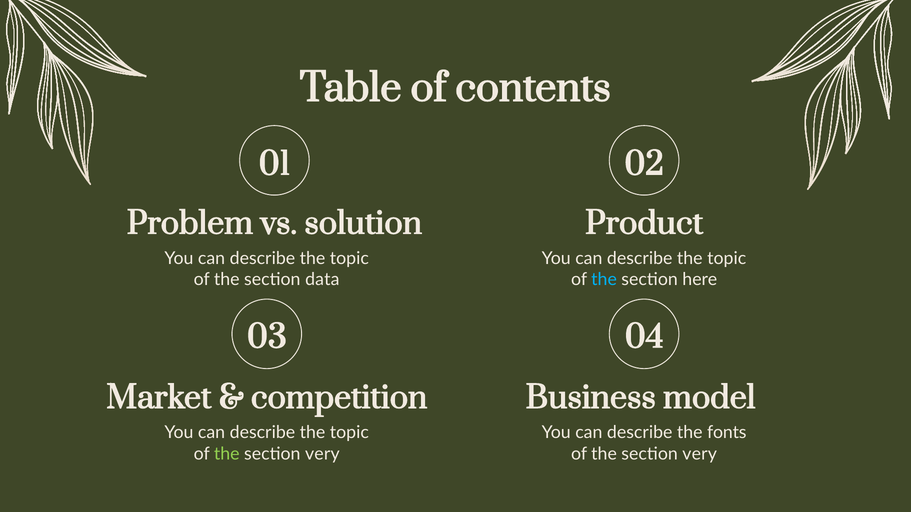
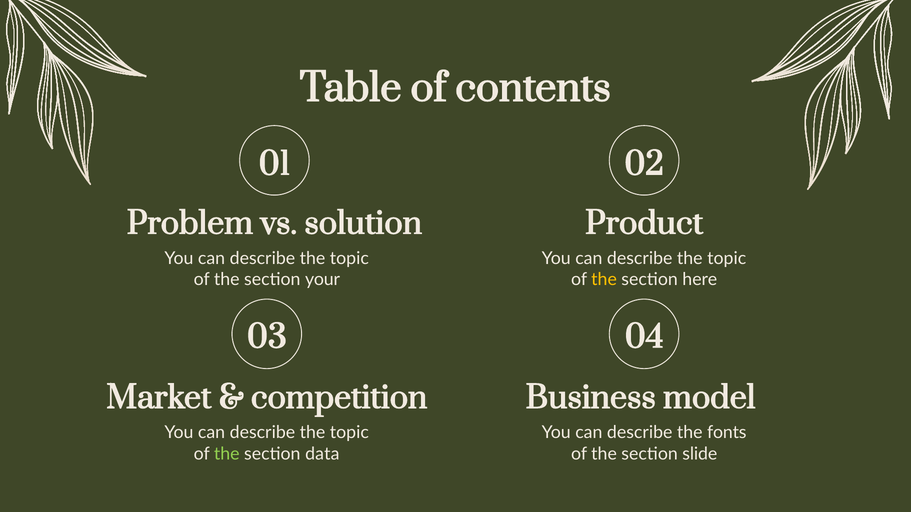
data: data -> your (323, 280)
the colour: light blue -> yellow (604, 280)
very: very -> data (322, 454)
very: very -> slide (700, 454)
